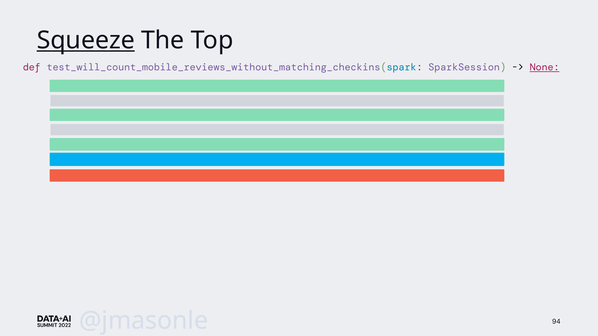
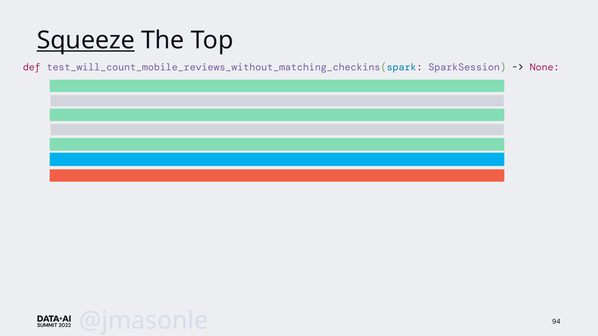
None underline: present -> none (545, 67)
